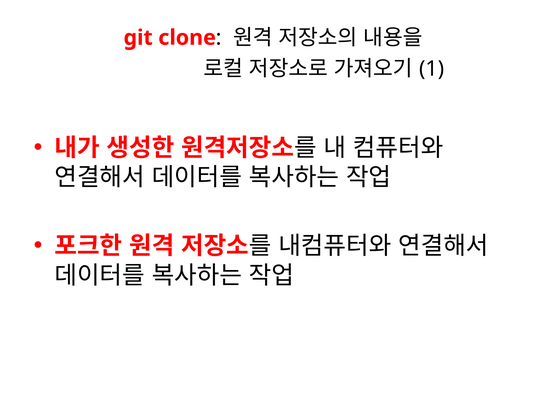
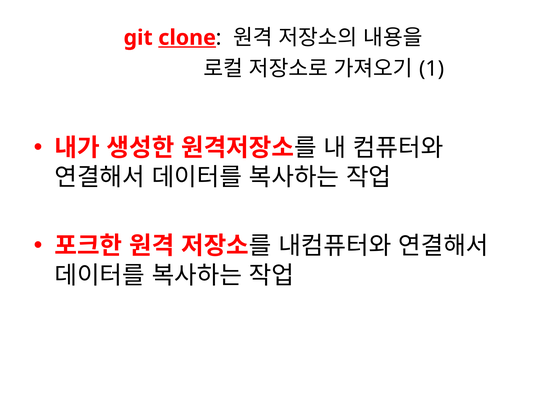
clone underline: none -> present (187, 38)
